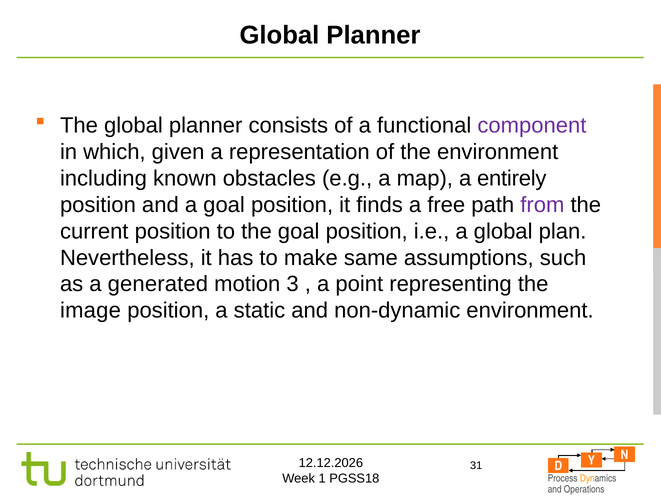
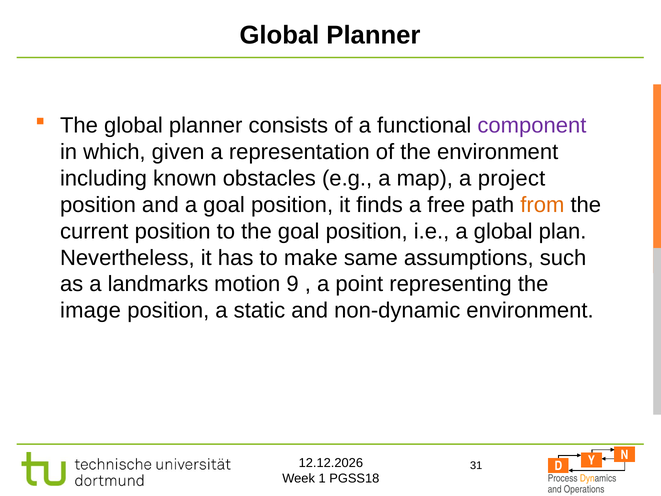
entirely: entirely -> project (512, 178)
from colour: purple -> orange (542, 205)
generated: generated -> landmarks (158, 284)
3: 3 -> 9 (293, 284)
